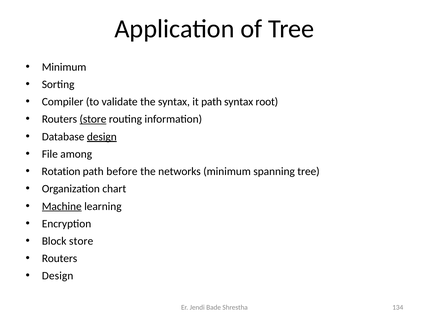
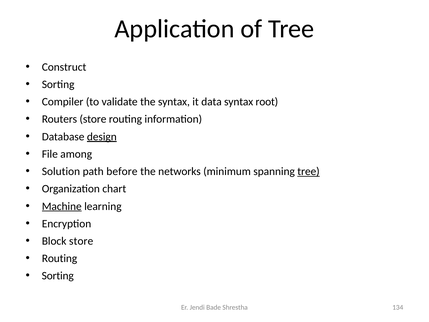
Minimum: Minimum -> Construct (64, 67)
it path: path -> data (212, 102)
store underline: present -> none (93, 119)
Rotation: Rotation -> Solution (61, 171)
tree underline: none -> present (309, 171)
Routers: Routers -> Routing (60, 258)
Design: Design -> Sorting (58, 276)
